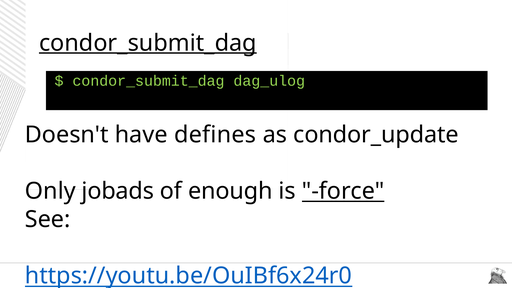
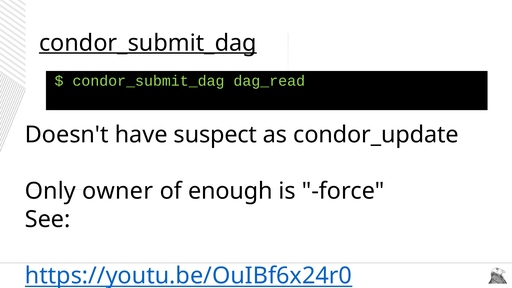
dag_ulog: dag_ulog -> dag_read (269, 81)
defines: defines -> suspect (215, 135)
jobads: jobads -> owner (118, 191)
force underline: present -> none (343, 191)
